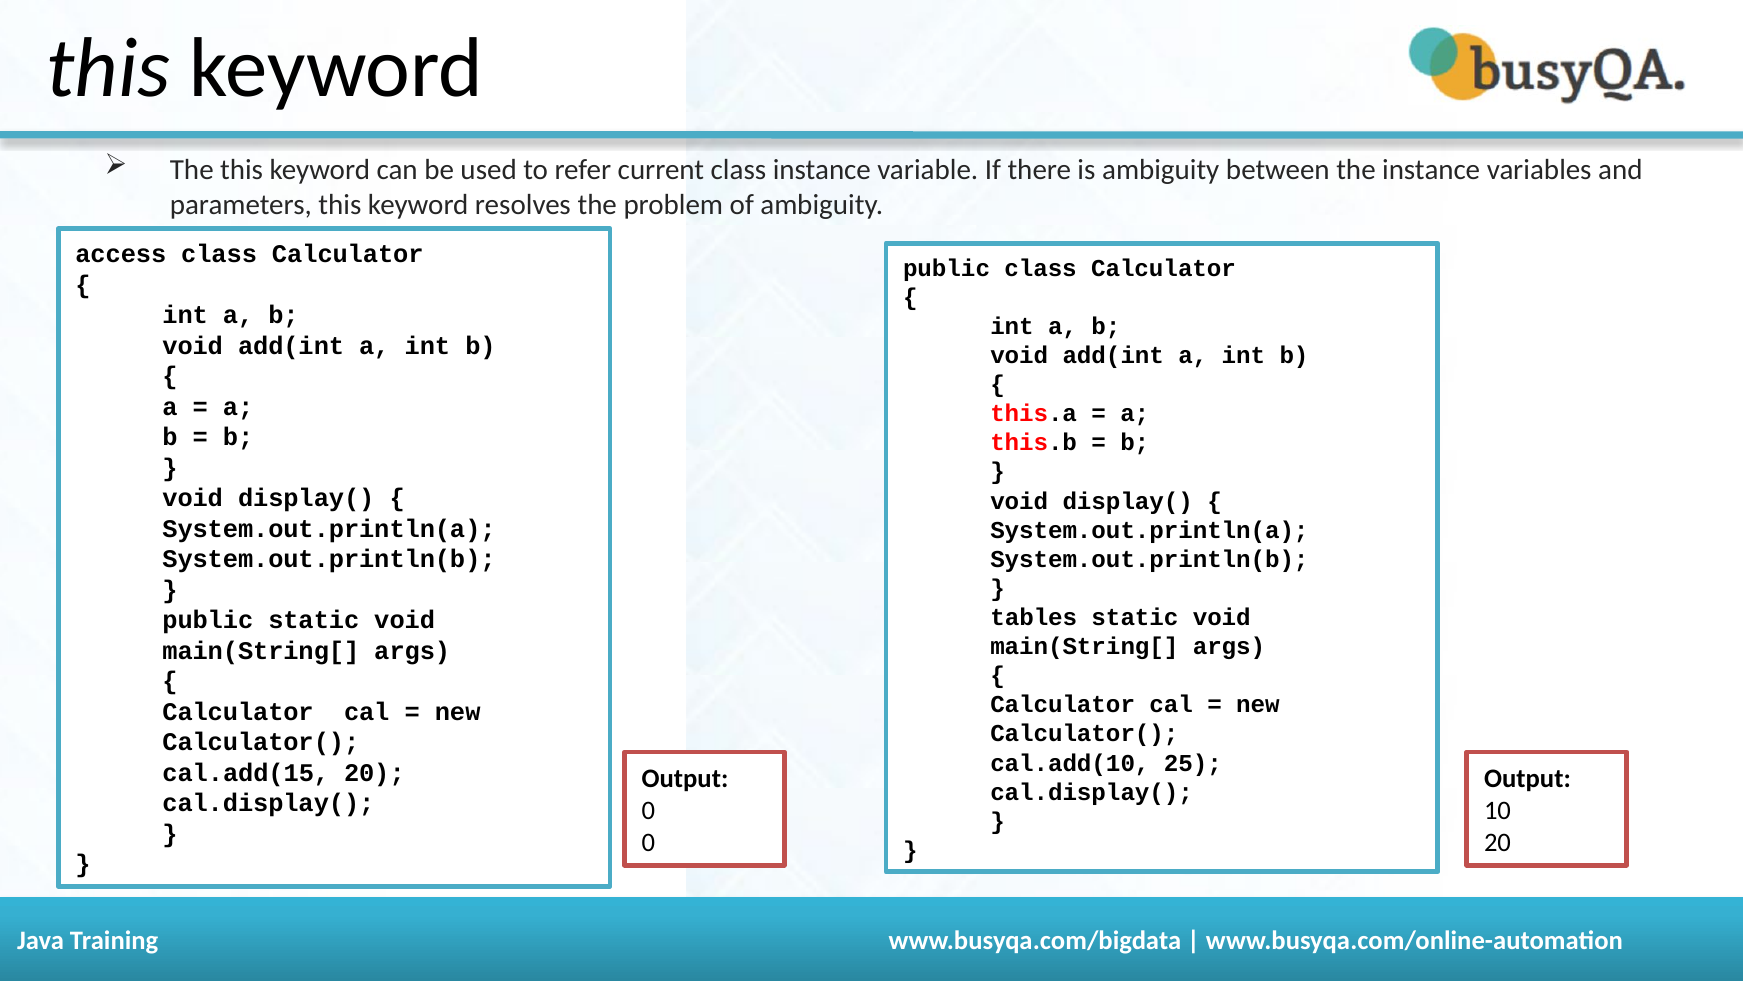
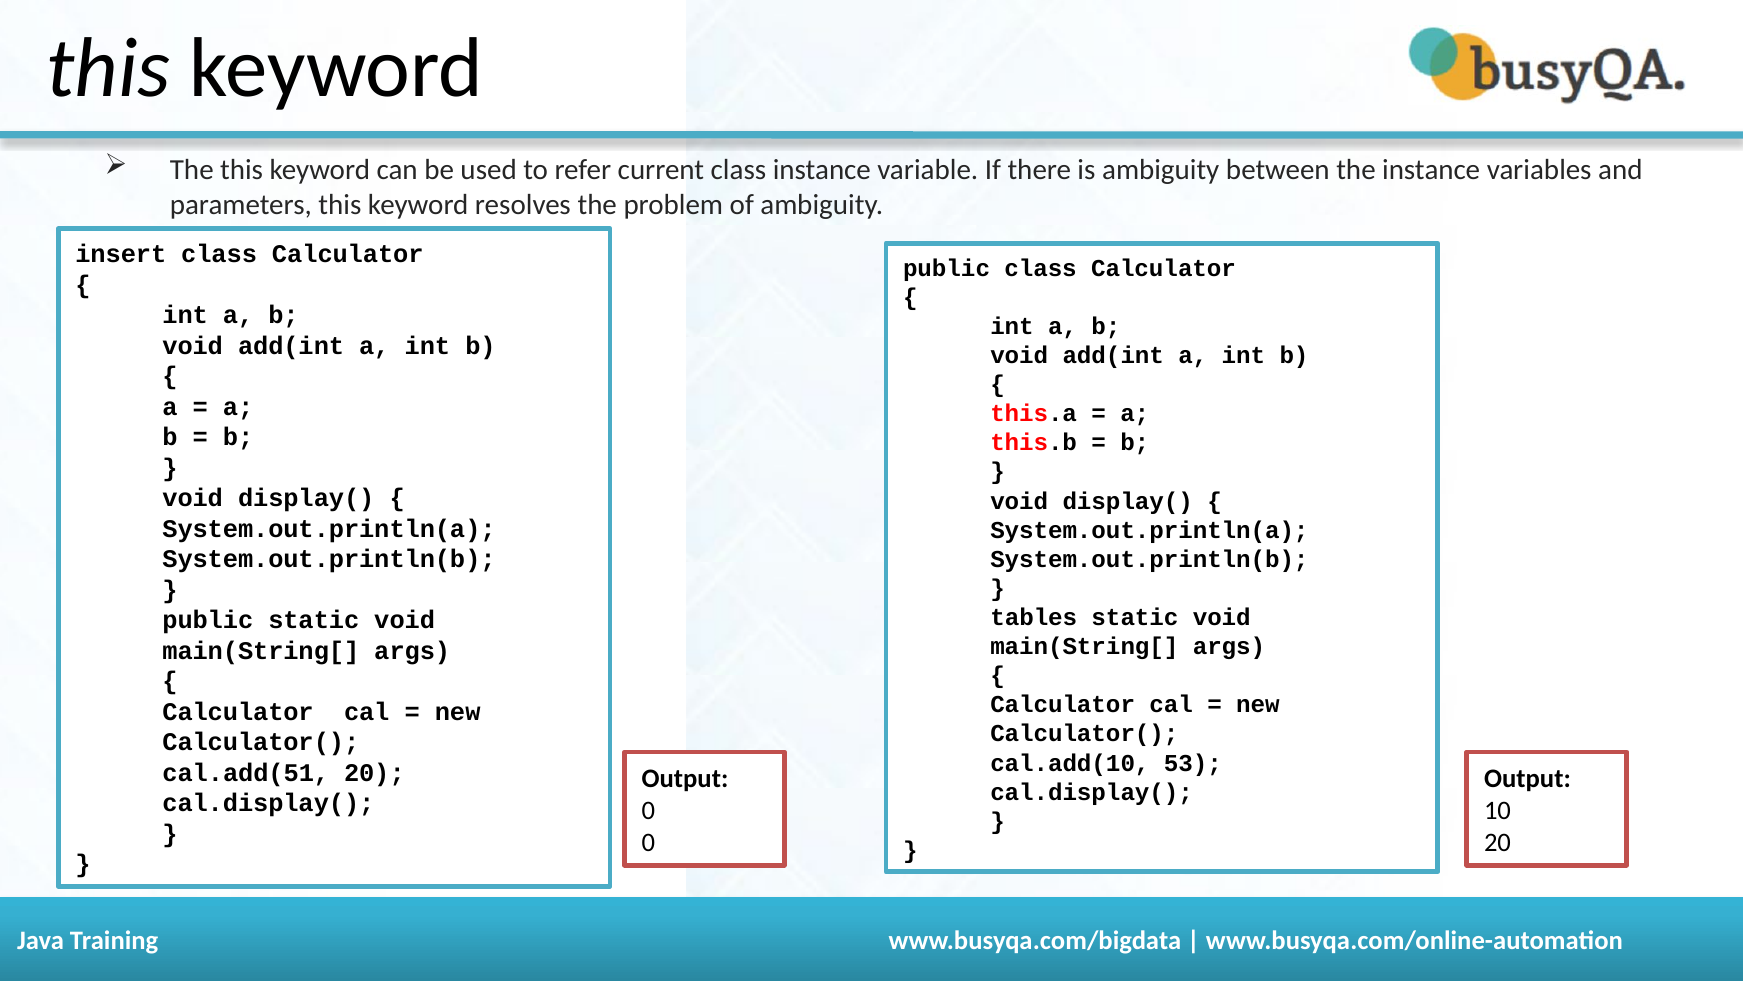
access: access -> insert (121, 254)
25: 25 -> 53 (1193, 763)
cal.add(15: cal.add(15 -> cal.add(51 (246, 772)
